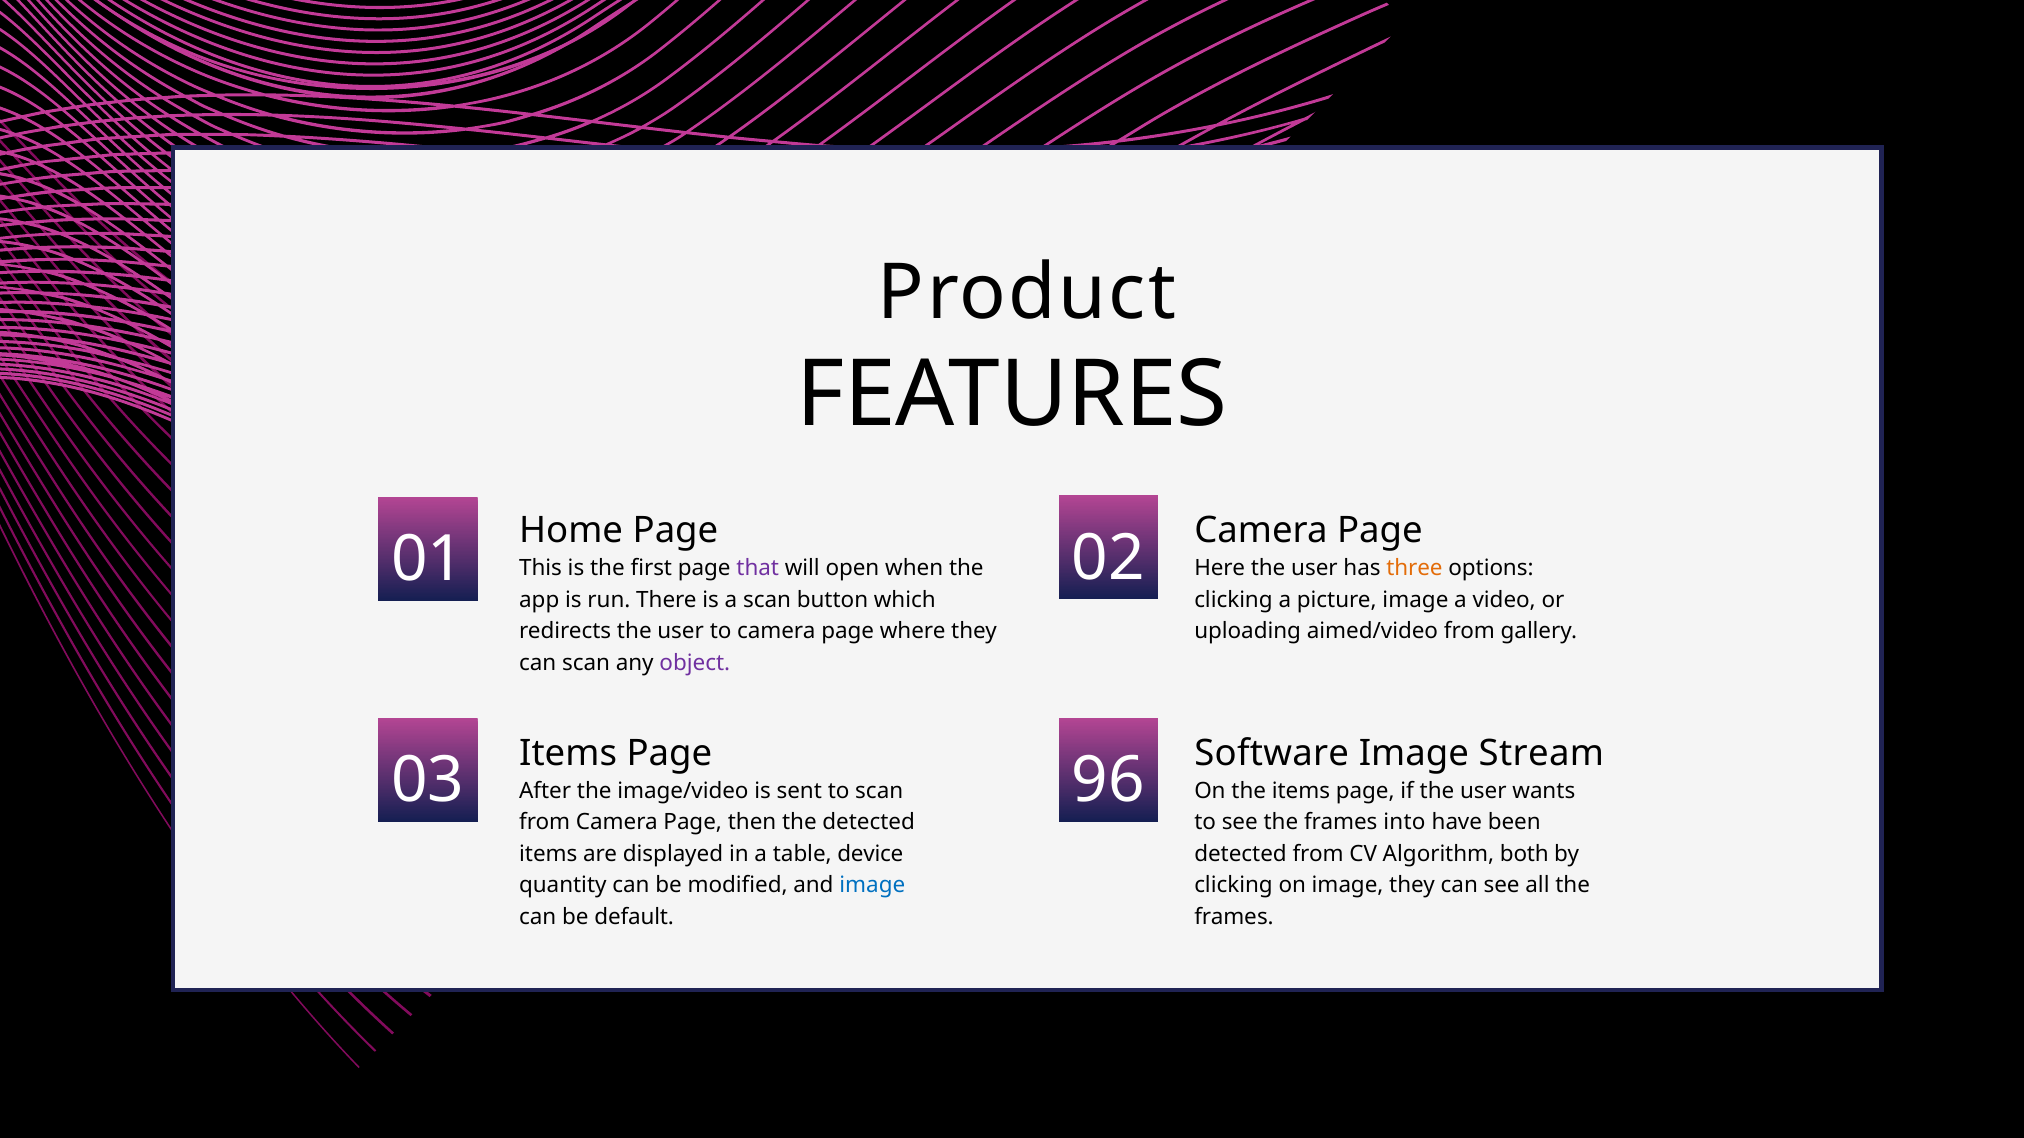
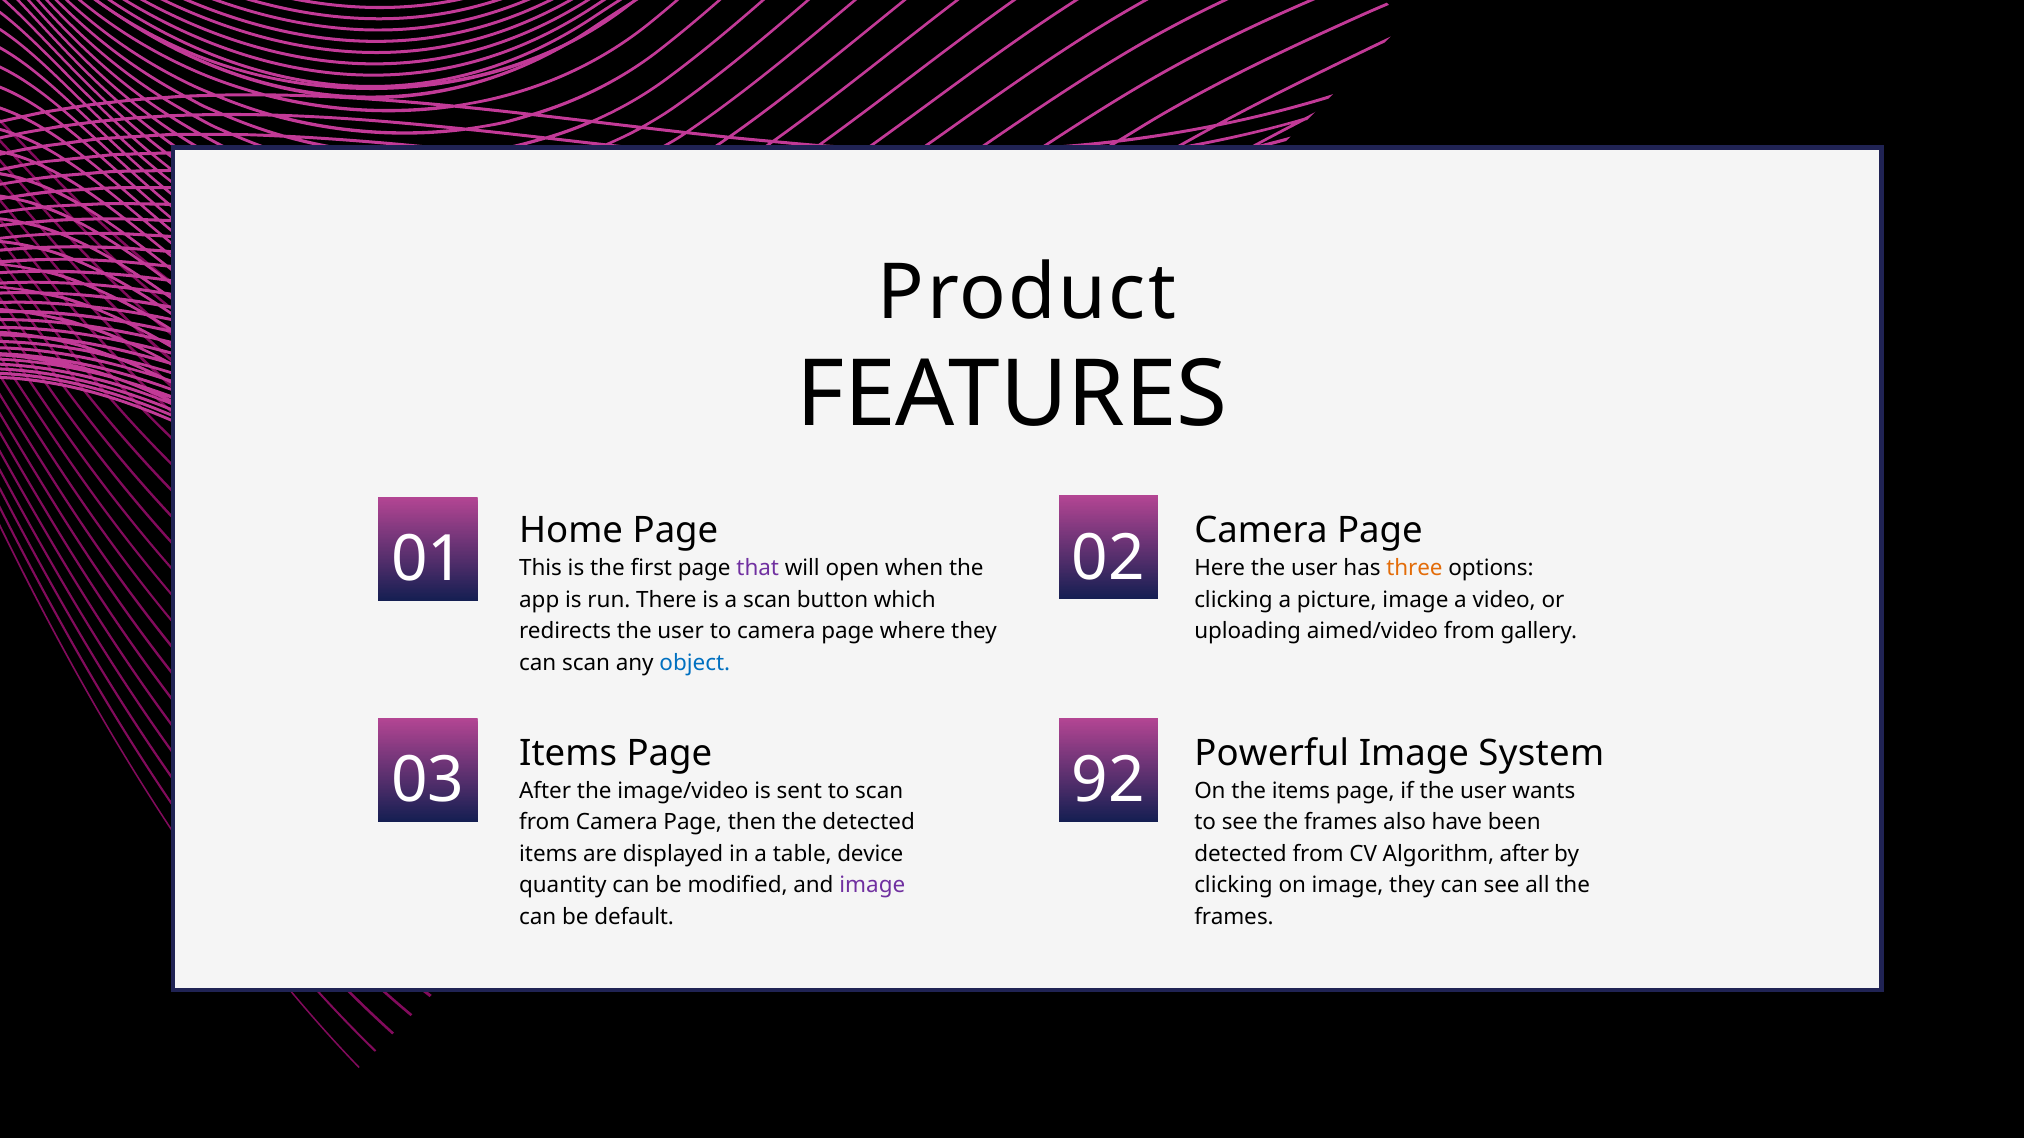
object colour: purple -> blue (695, 663)
Software: Software -> Powerful (1272, 754)
Stream: Stream -> System (1541, 754)
96: 96 -> 92 (1108, 781)
into: into -> also (1405, 823)
Algorithm both: both -> after (1524, 854)
image colour: blue -> purple (872, 886)
